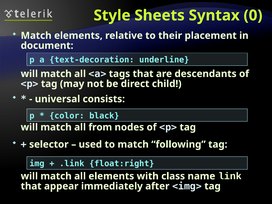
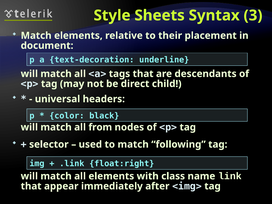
0: 0 -> 3 (253, 15)
consists: consists -> headers (104, 99)
